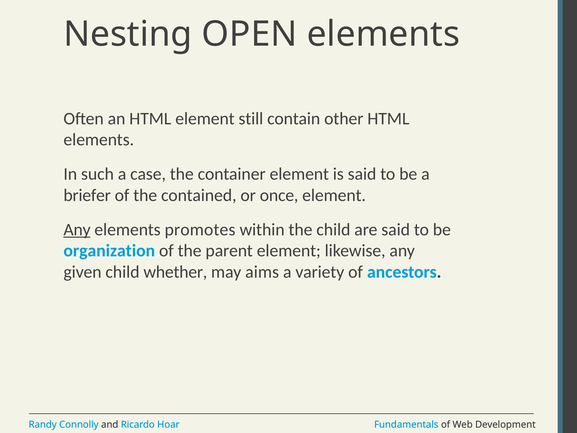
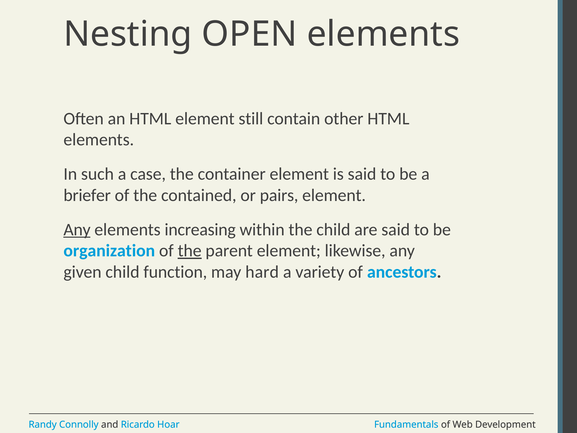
once: once -> pairs (279, 195)
promotes: promotes -> increasing (200, 229)
the underline: none -> present (190, 251)
whether: whether -> function (175, 272)
aims: aims -> hard (262, 272)
